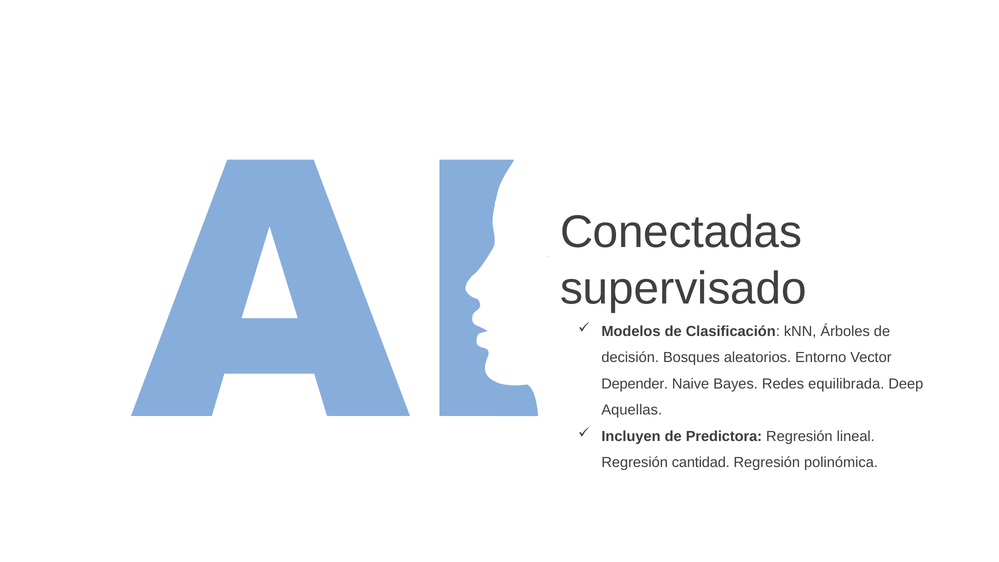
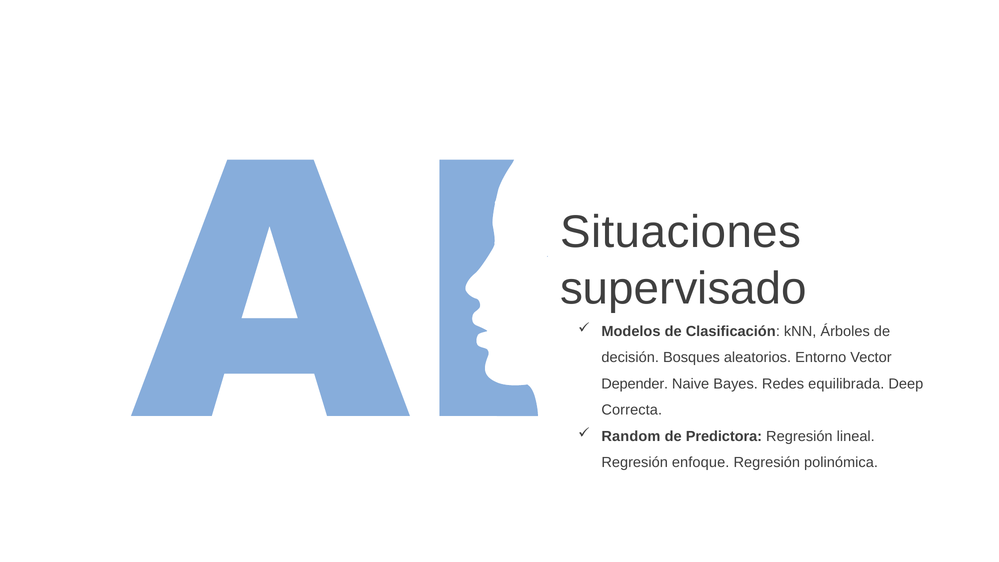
Conectadas: Conectadas -> Situaciones (681, 232)
Aquellas: Aquellas -> Correcta (632, 410)
Incluyen: Incluyen -> Random (631, 436)
cantidad: cantidad -> enfoque (701, 462)
